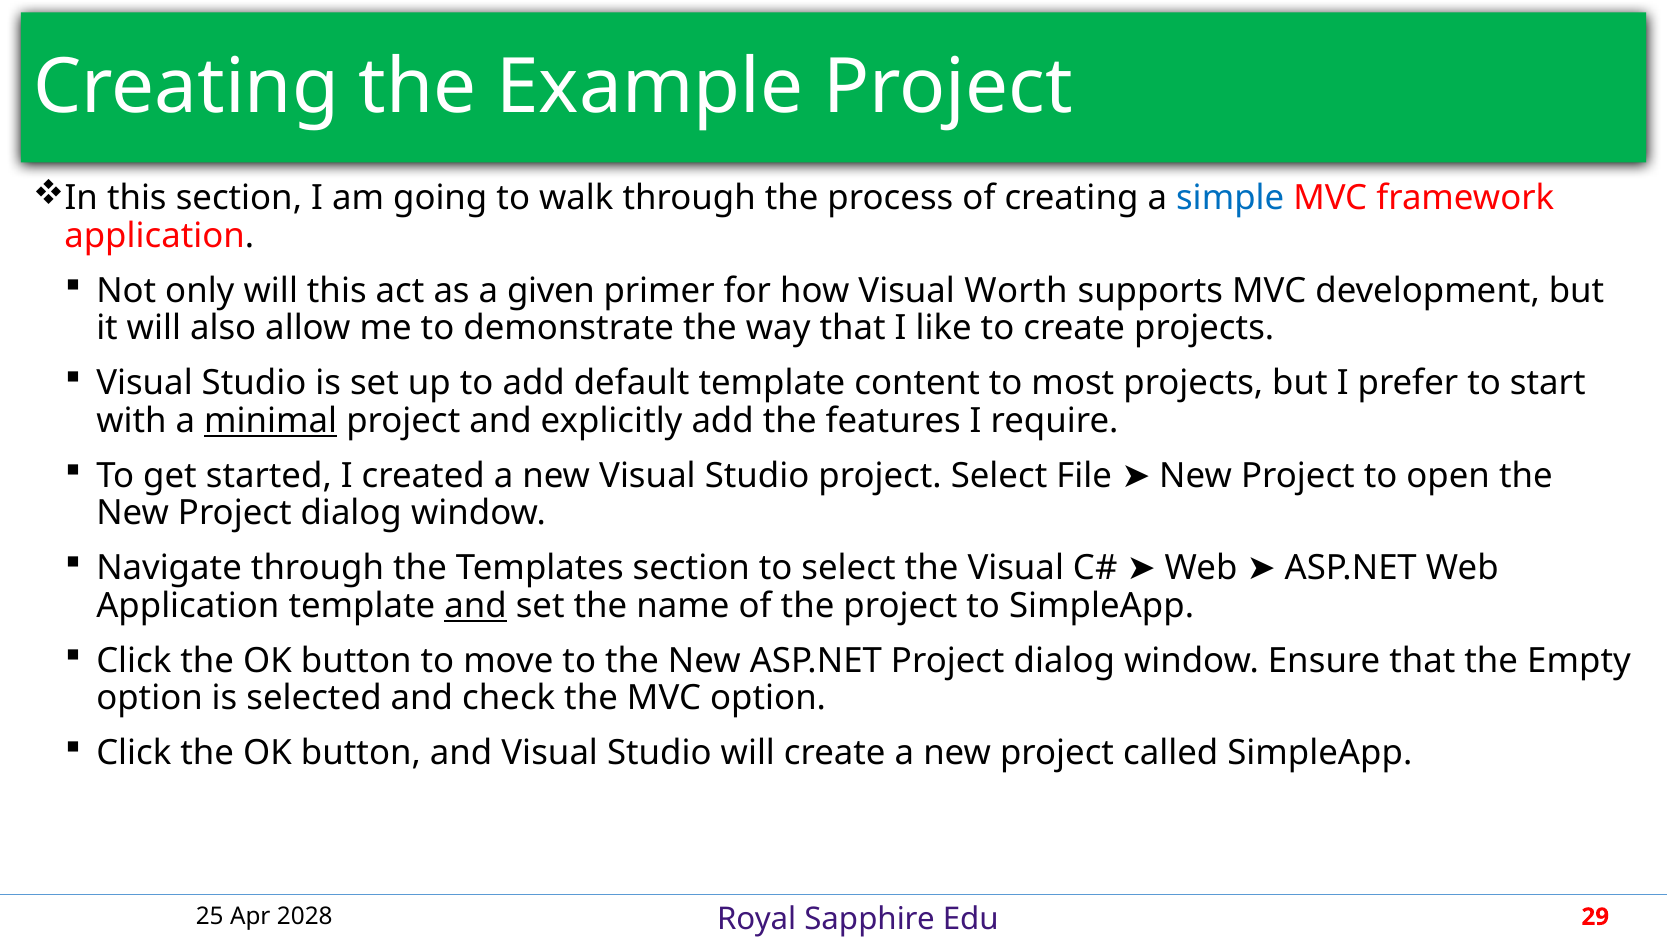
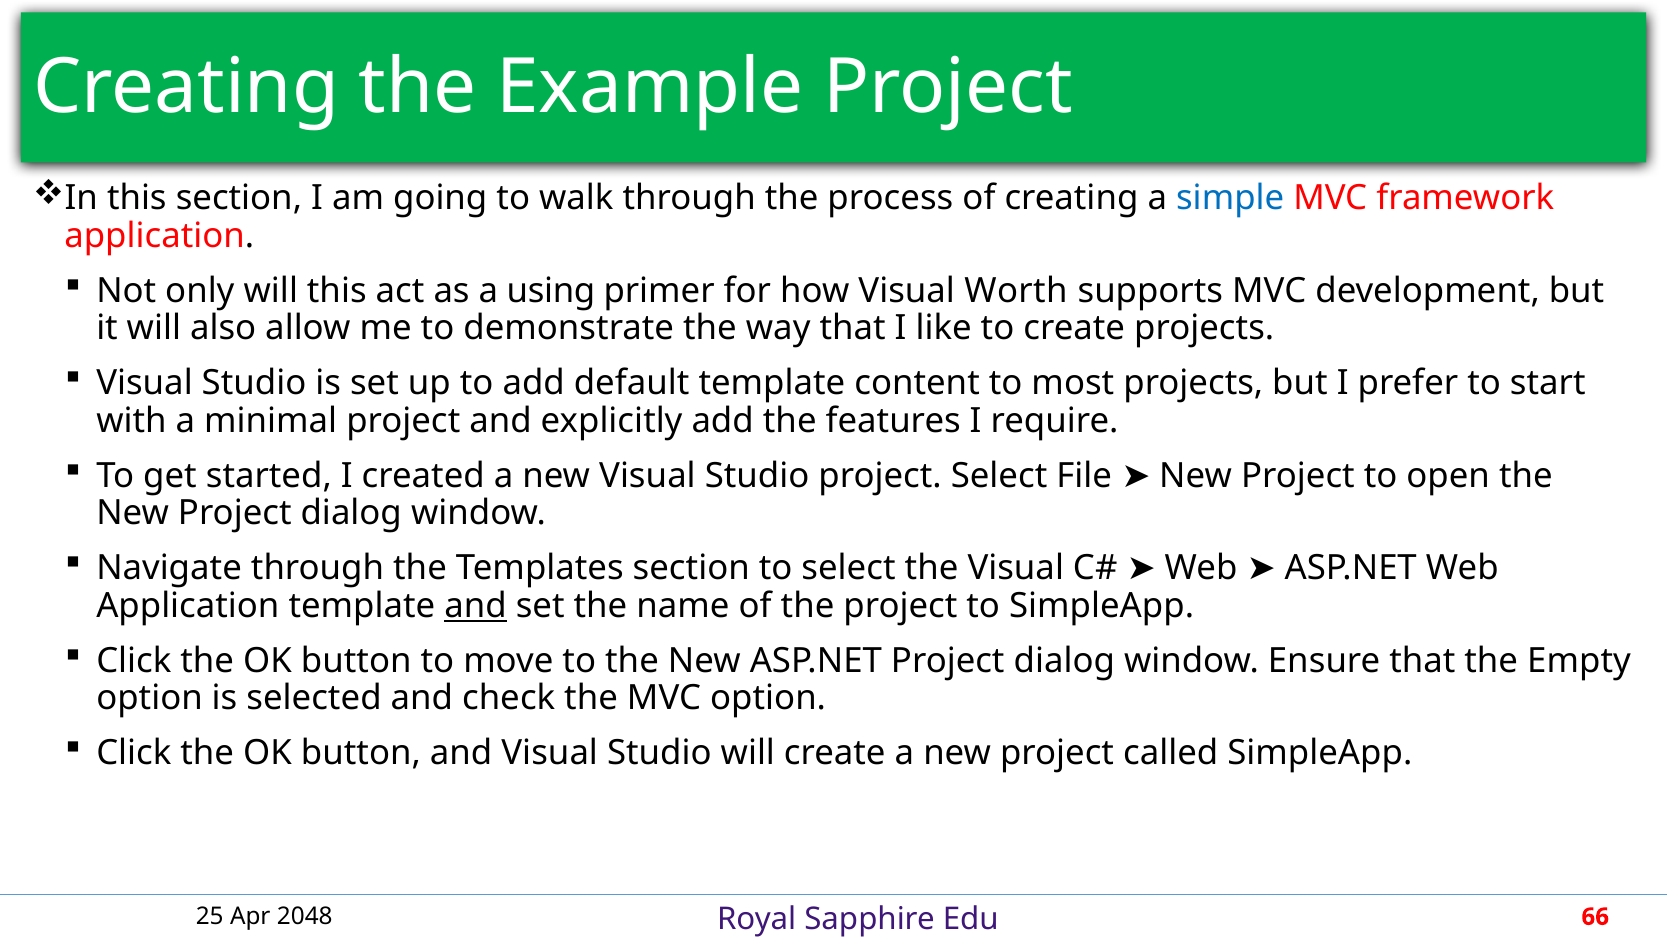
given: given -> using (551, 291)
minimal underline: present -> none (271, 421)
2028: 2028 -> 2048 (305, 917)
29: 29 -> 66 (1595, 917)
